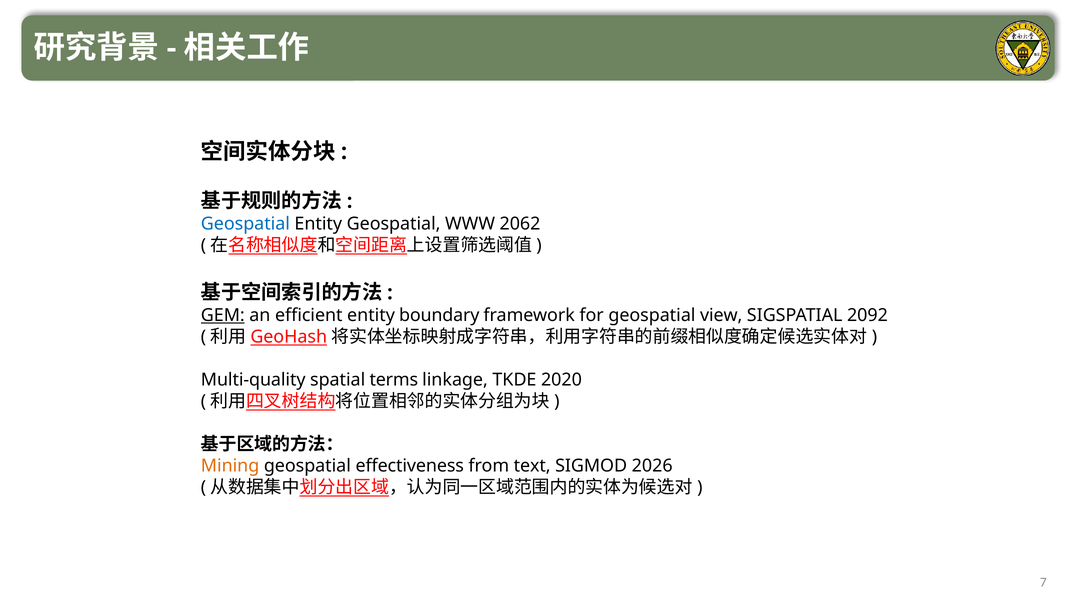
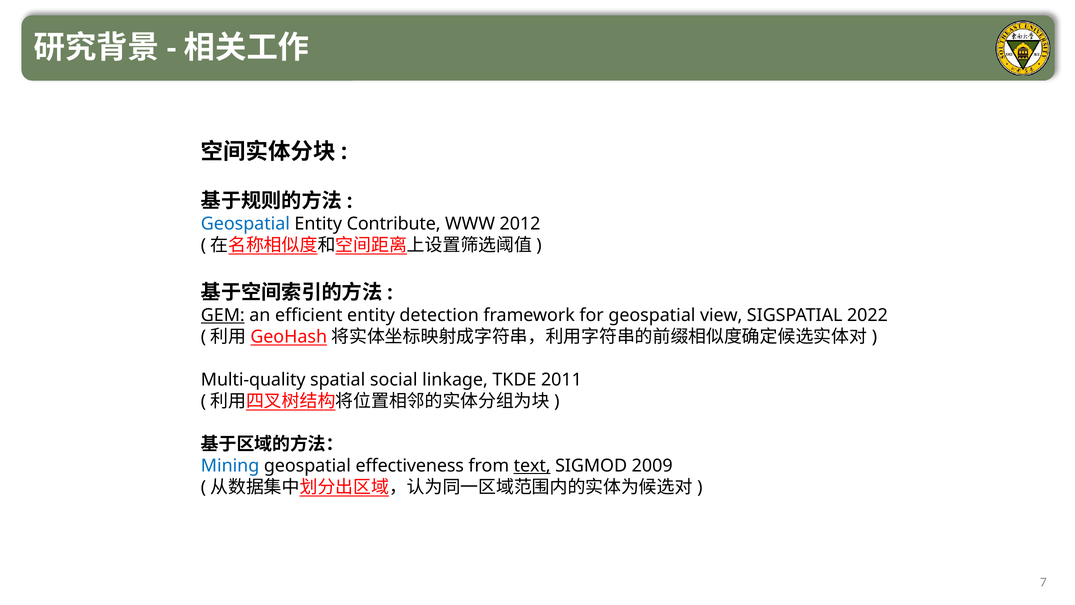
Entity Geospatial: Geospatial -> Contribute (394, 224)
2062: 2062 -> 2012 (520, 224)
boundary: boundary -> detection (439, 315)
2092: 2092 -> 2022 (867, 315)
terms: terms -> social (394, 380)
2020: 2020 -> 2011 (561, 380)
Mining colour: orange -> blue (230, 466)
text underline: none -> present (532, 466)
2026: 2026 -> 2009 (652, 466)
